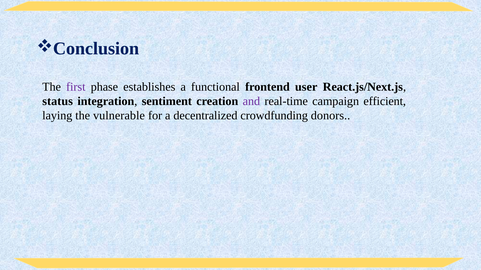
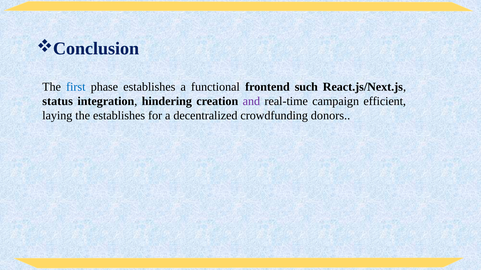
first colour: purple -> blue (76, 87)
user: user -> such (306, 87)
sentiment: sentiment -> hindering (167, 101)
the vulnerable: vulnerable -> establishes (119, 116)
